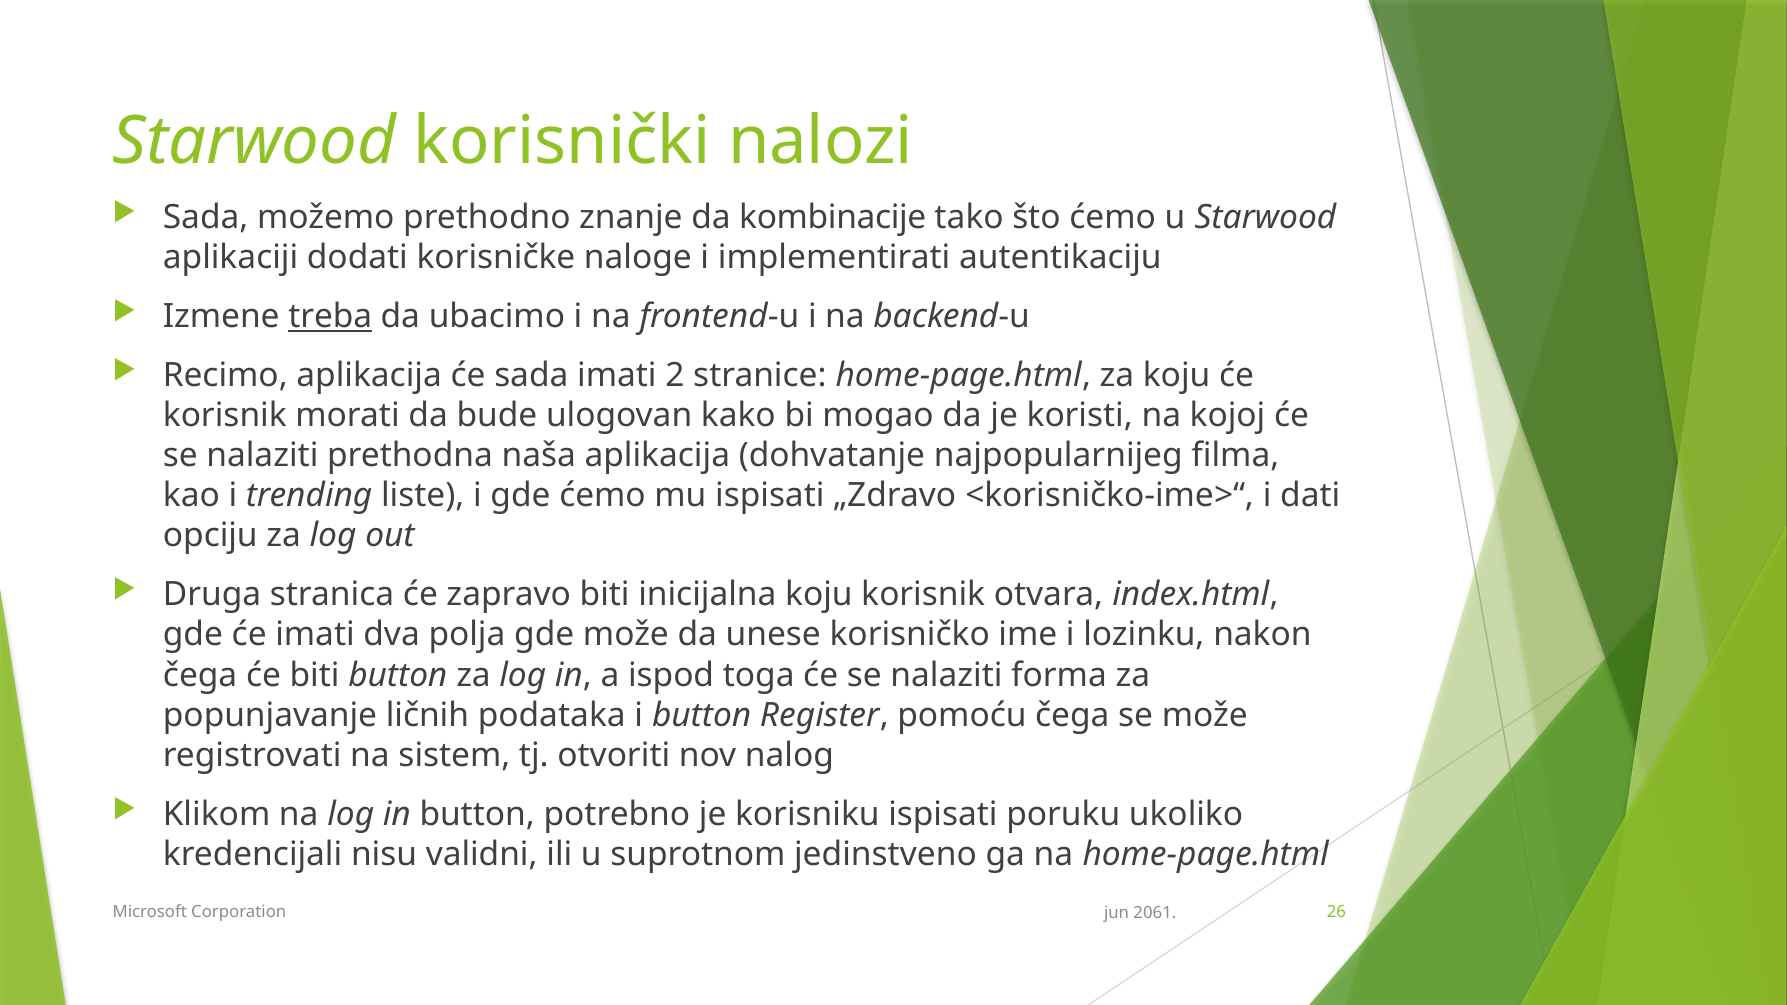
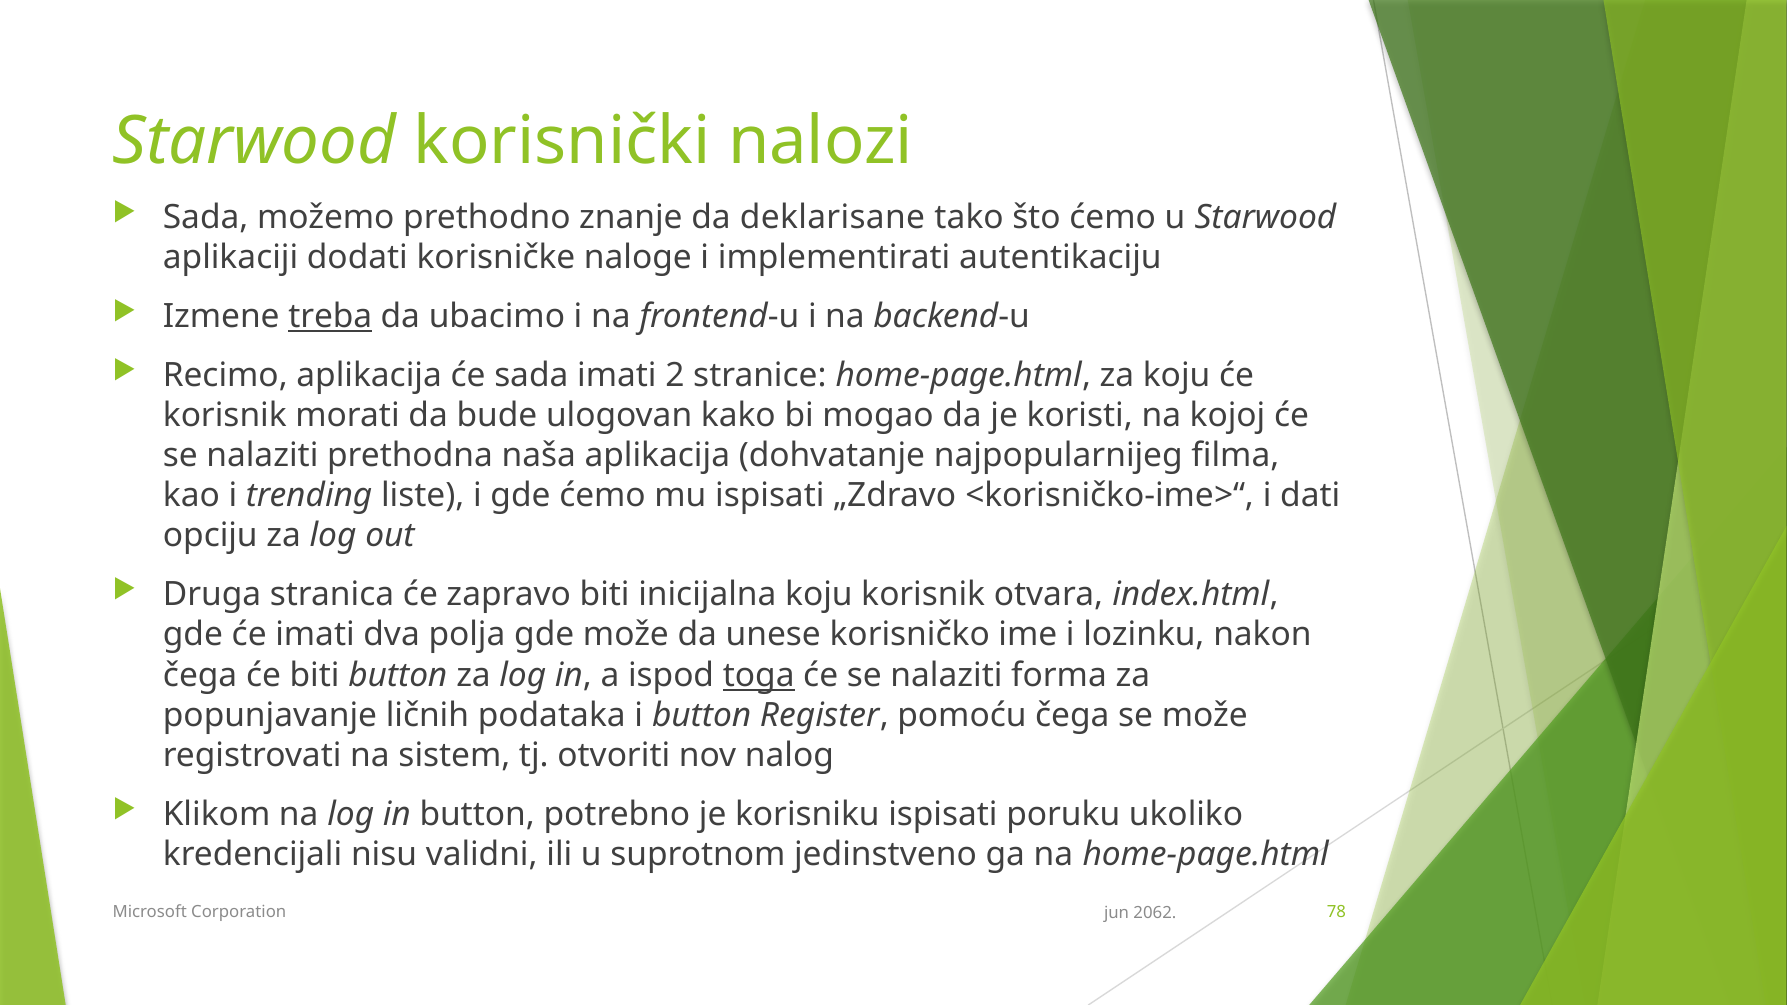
kombinacije: kombinacije -> deklarisane (832, 217)
toga underline: none -> present (759, 675)
26: 26 -> 78 (1336, 912)
2061: 2061 -> 2062 (1155, 913)
